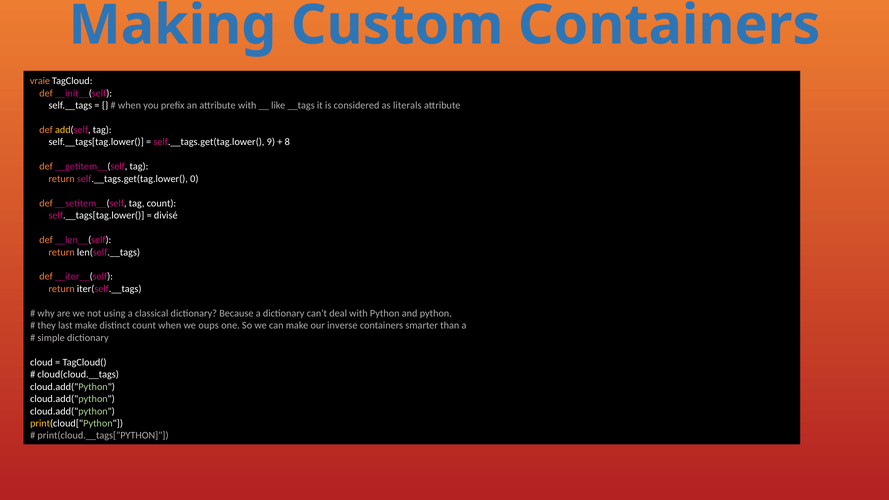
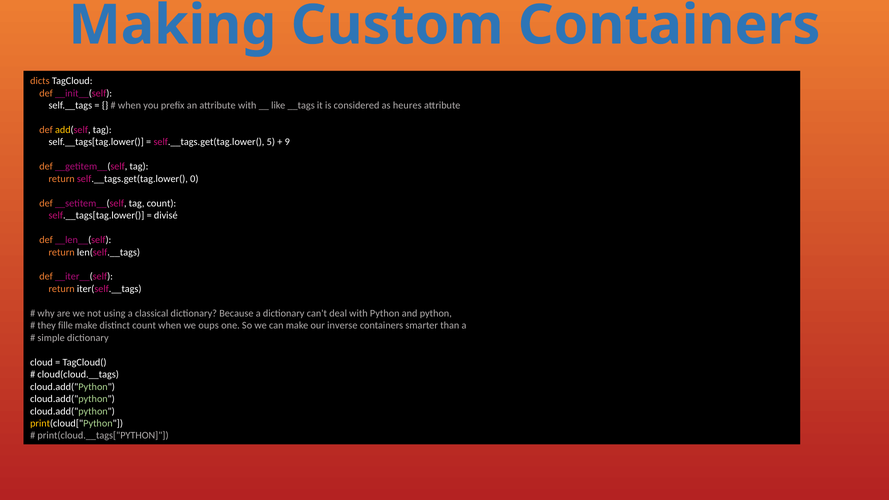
vraie: vraie -> dicts (40, 81)
literals: literals -> heures (407, 105)
9: 9 -> 5 (271, 142)
8: 8 -> 9 (287, 142)
last: last -> fille (65, 326)
